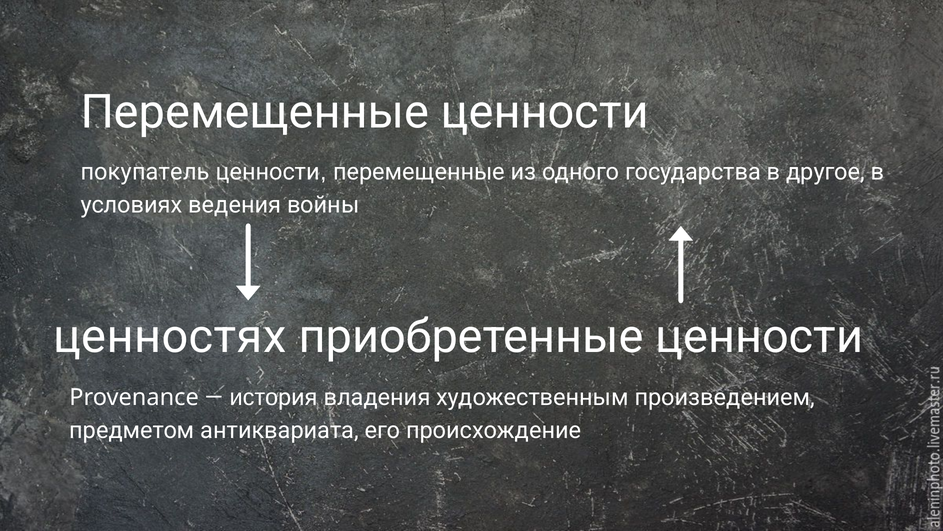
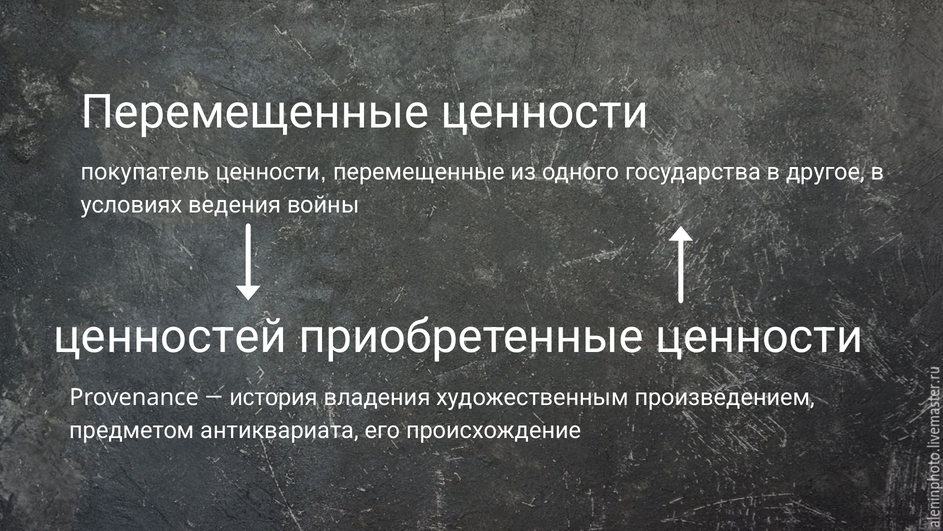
ценностях: ценностях -> ценностей (170, 337)
